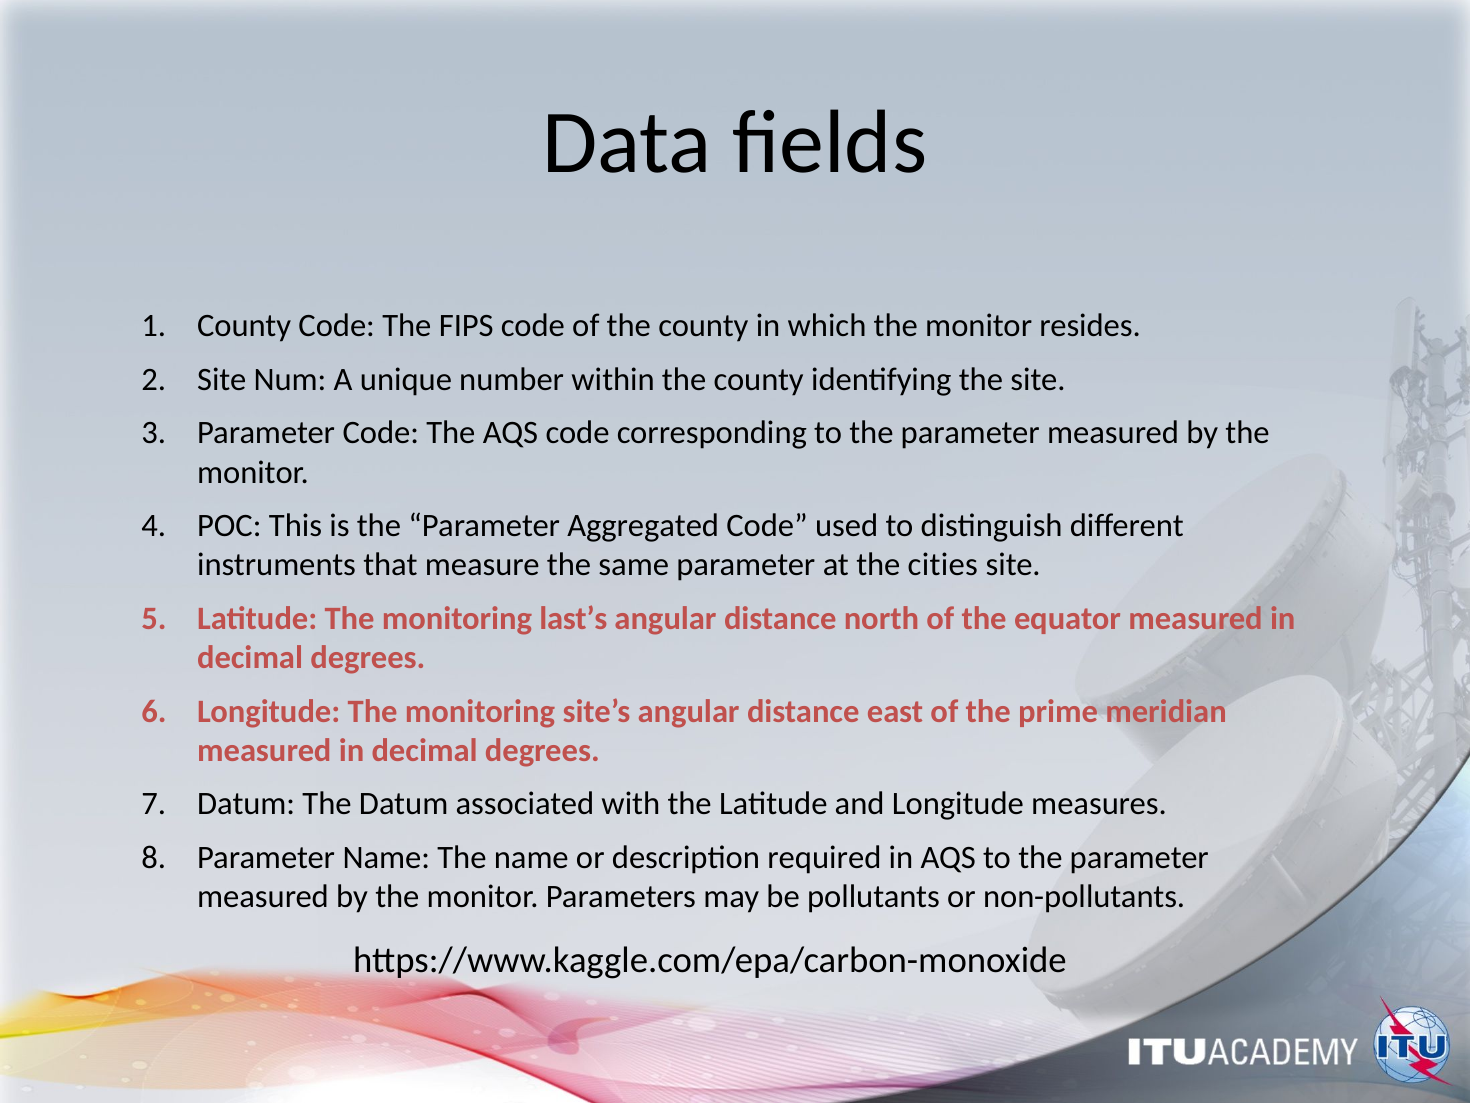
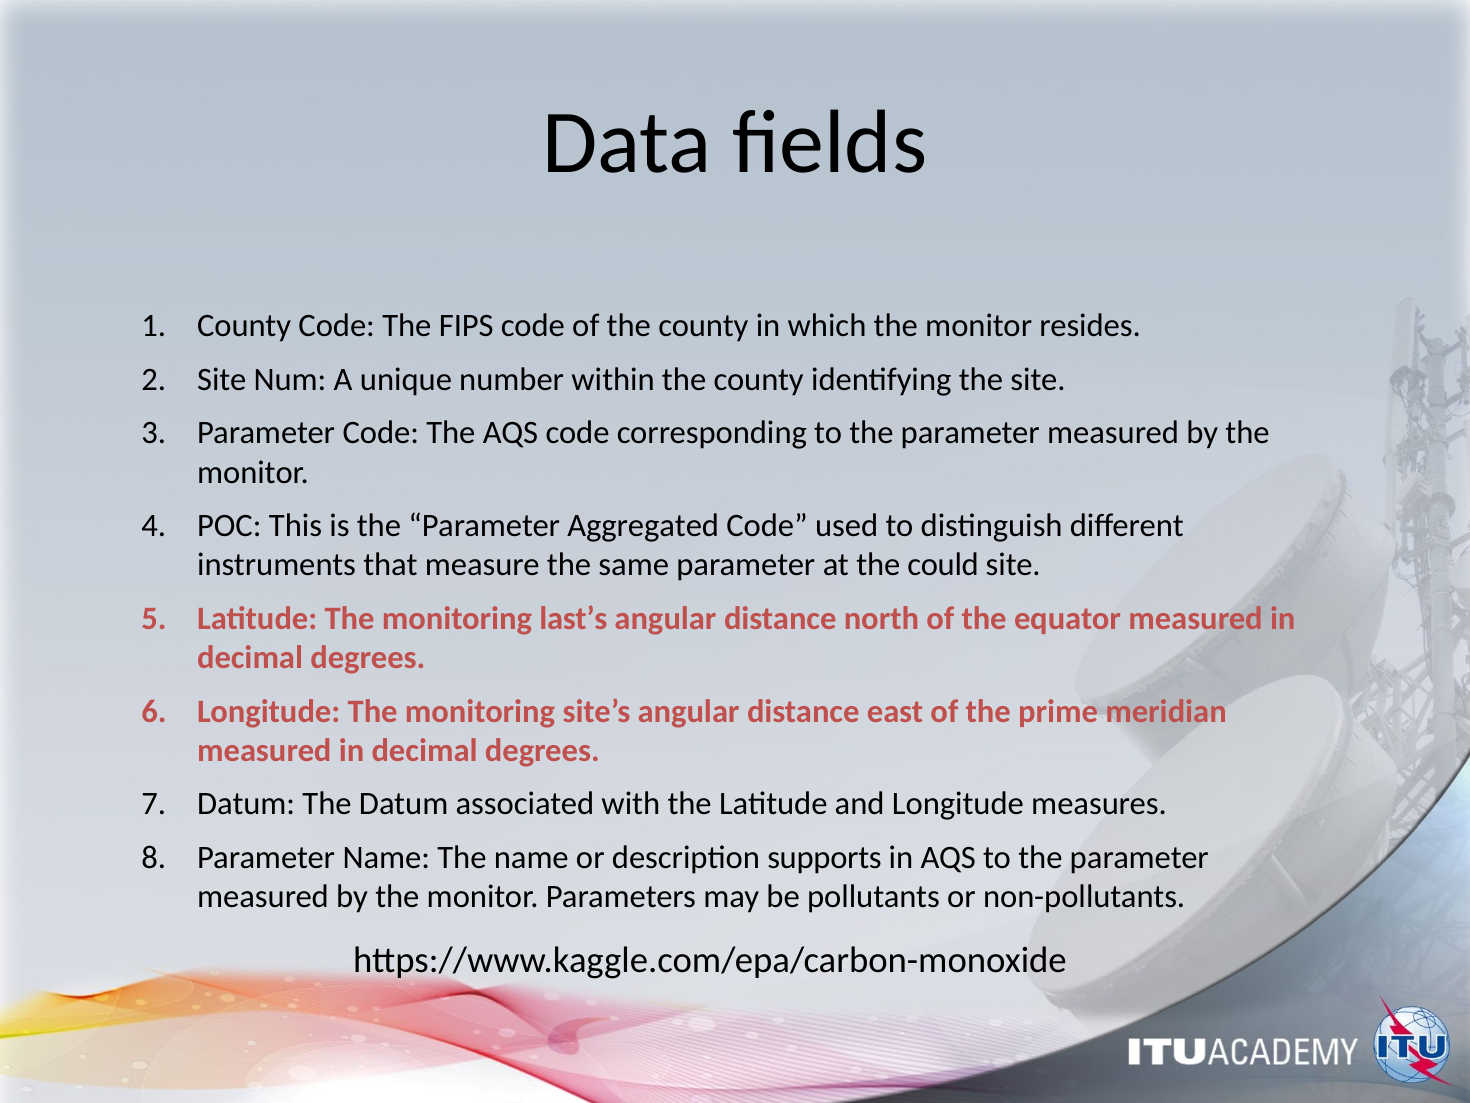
cities: cities -> could (943, 565)
required: required -> supports (824, 857)
